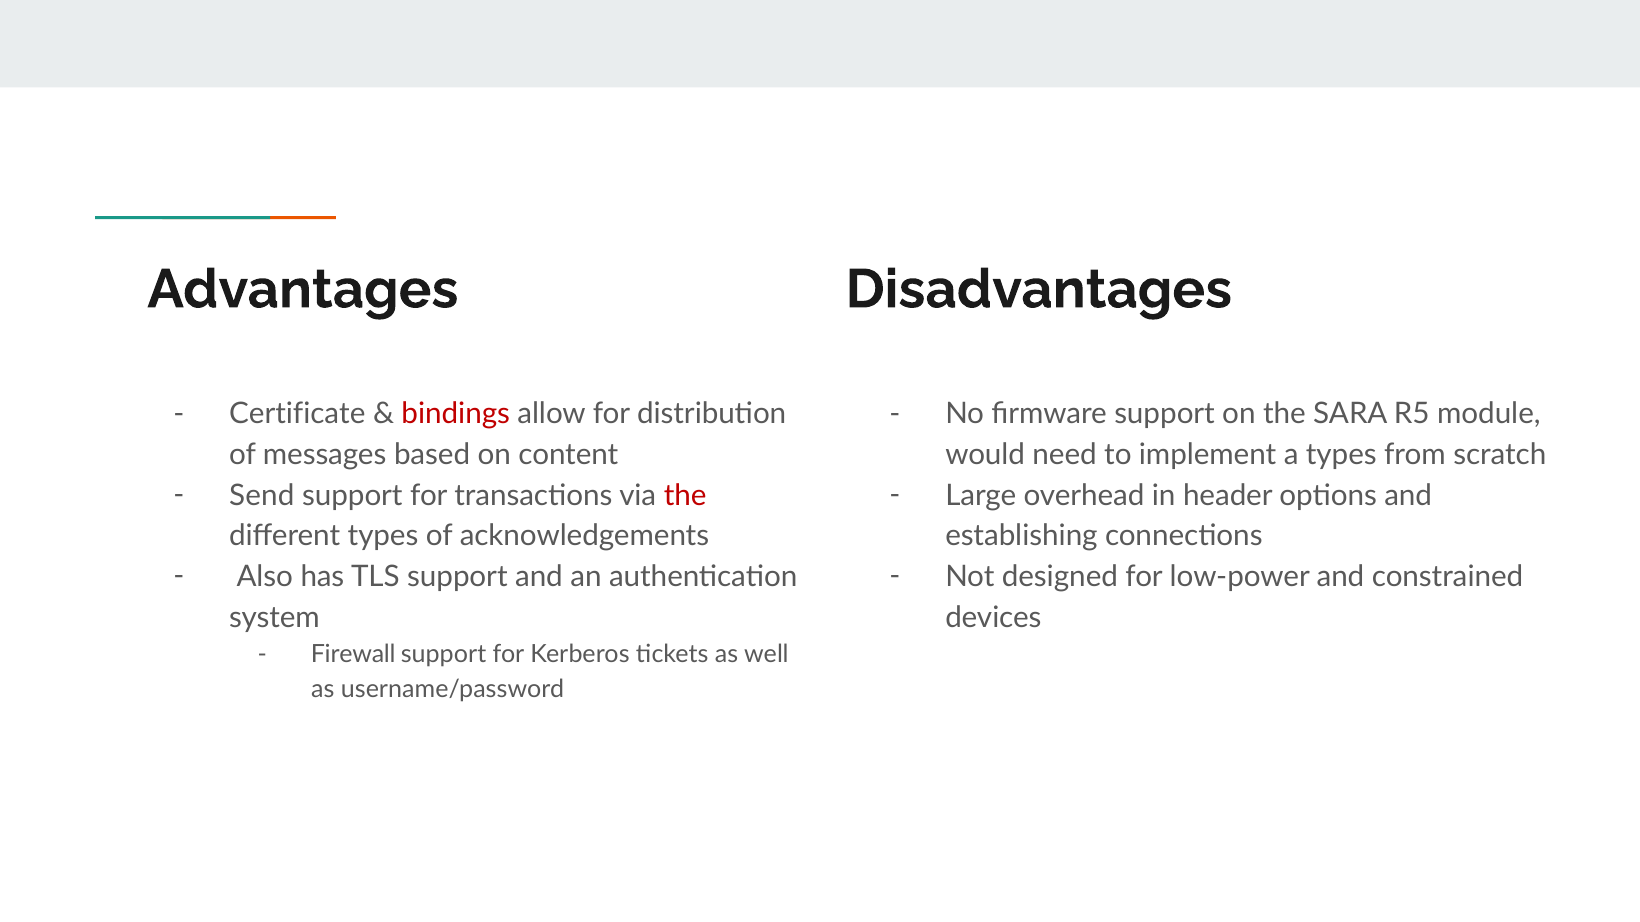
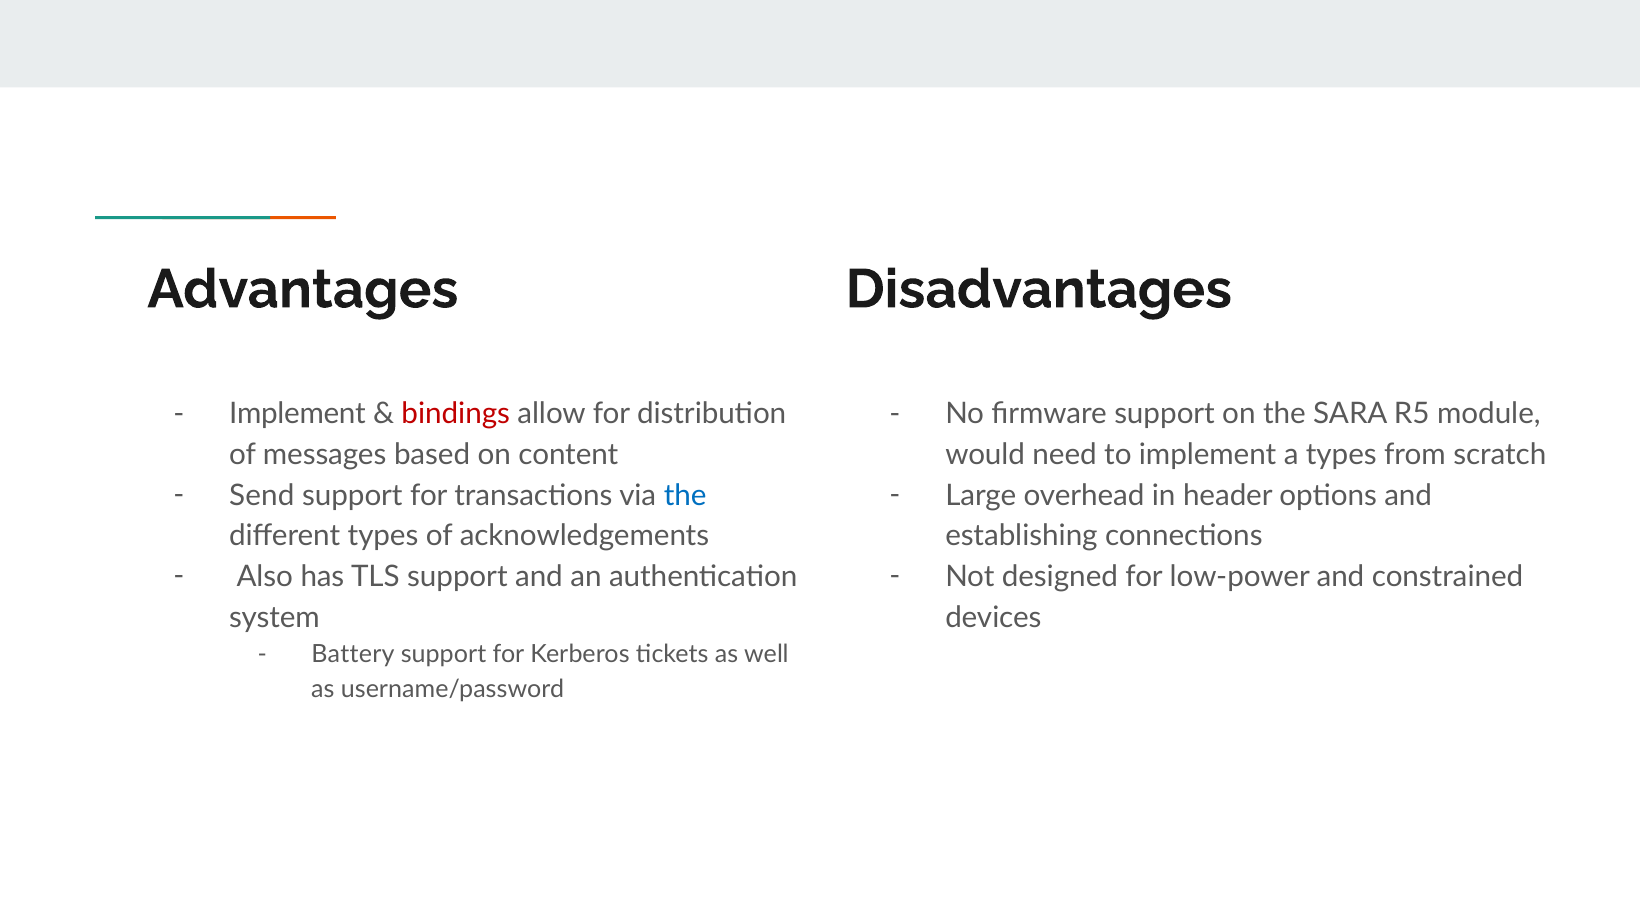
Certificate: Certificate -> Implement (297, 414)
the colour: red -> blue (685, 496)
Firewall: Firewall -> Battery (353, 655)
